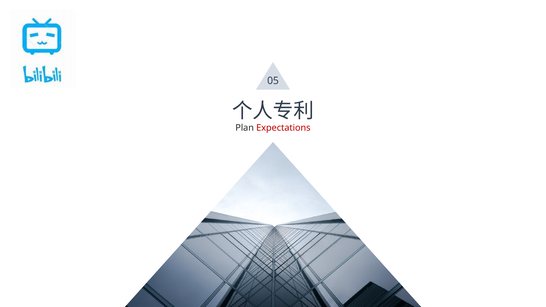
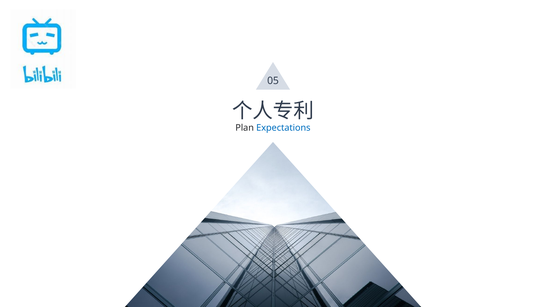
Expectations colour: red -> blue (283, 128)
